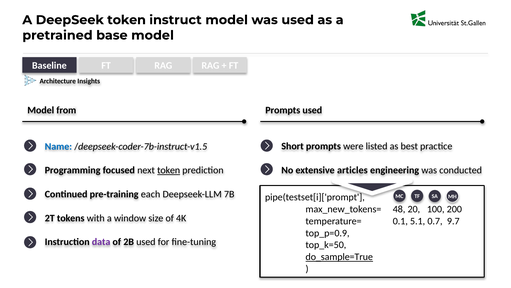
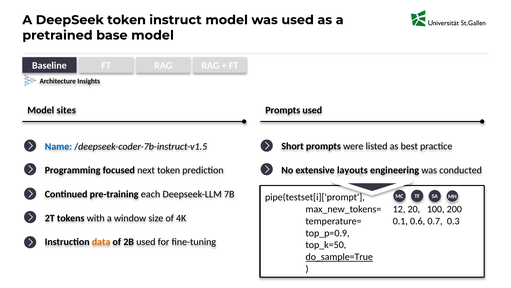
from: from -> sites (66, 110)
token underline: present -> none (169, 170)
articles: articles -> layouts (352, 170)
48: 48 -> 12 (399, 209)
5.1: 5.1 -> 0.6 (418, 221)
9.7: 9.7 -> 0.3 (453, 221)
data colour: purple -> orange (101, 242)
